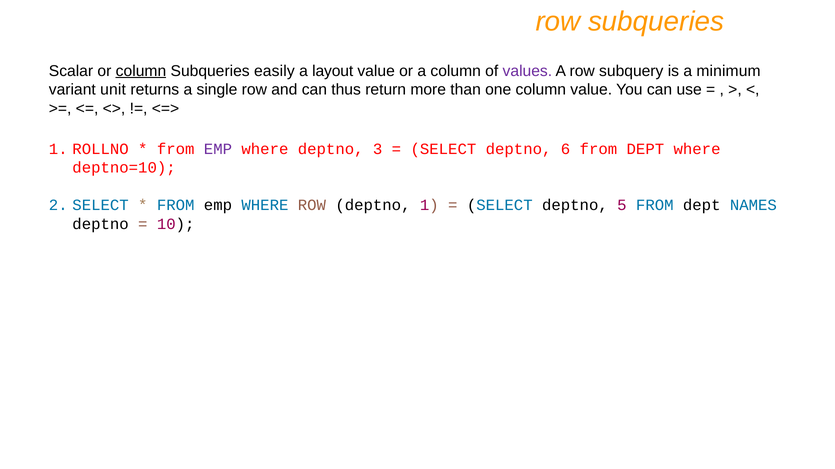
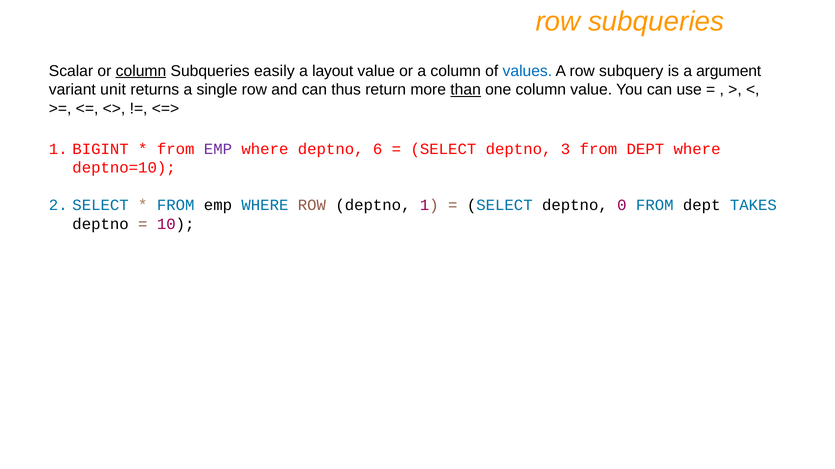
values colour: purple -> blue (527, 71)
minimum: minimum -> argument (729, 71)
than underline: none -> present (466, 90)
ROLLNO: ROLLNO -> BIGINT (101, 149)
3: 3 -> 6 (378, 149)
6: 6 -> 3 (566, 149)
5: 5 -> 0 (622, 206)
NAMES: NAMES -> TAKES (753, 206)
